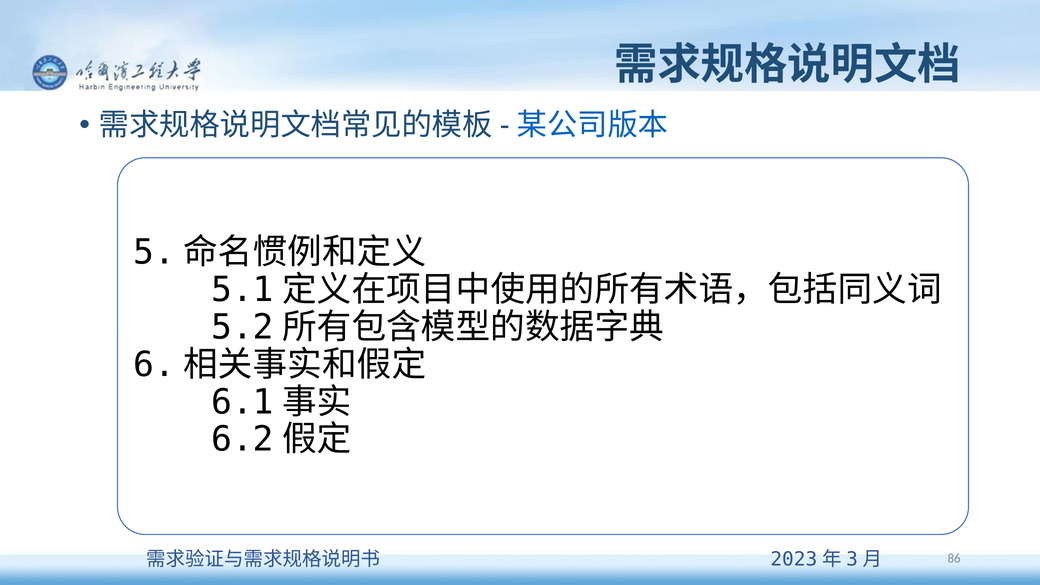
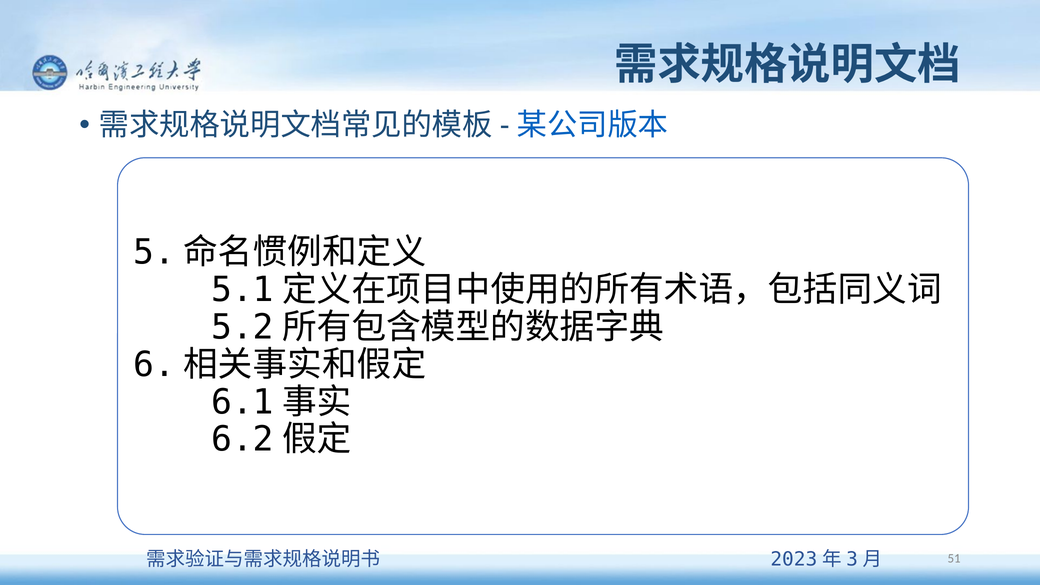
86: 86 -> 51 (954, 559)
